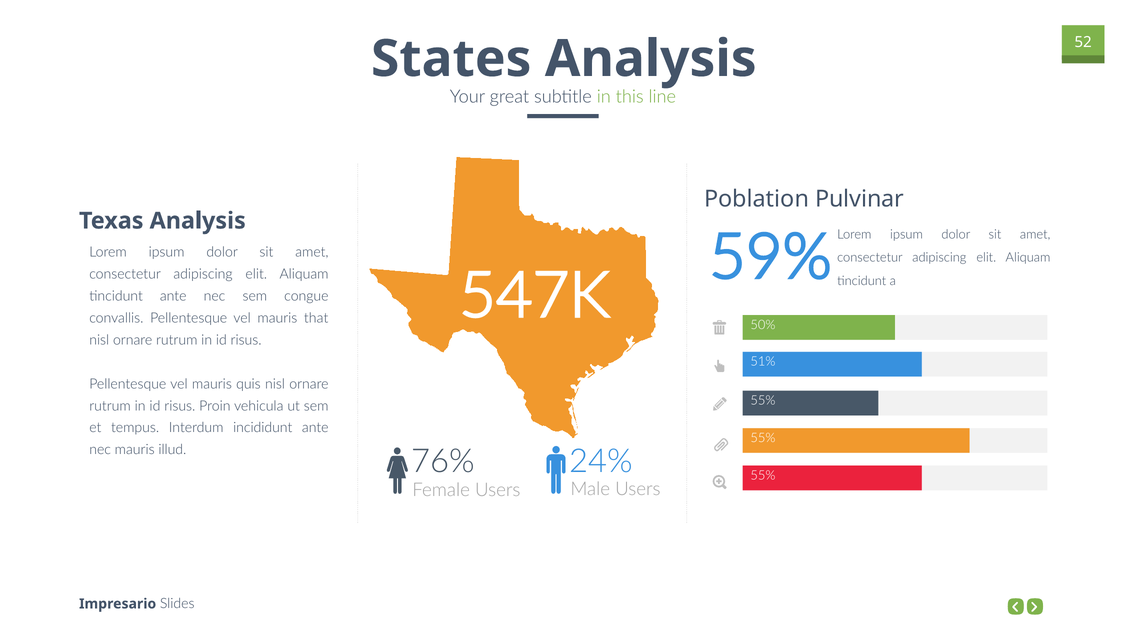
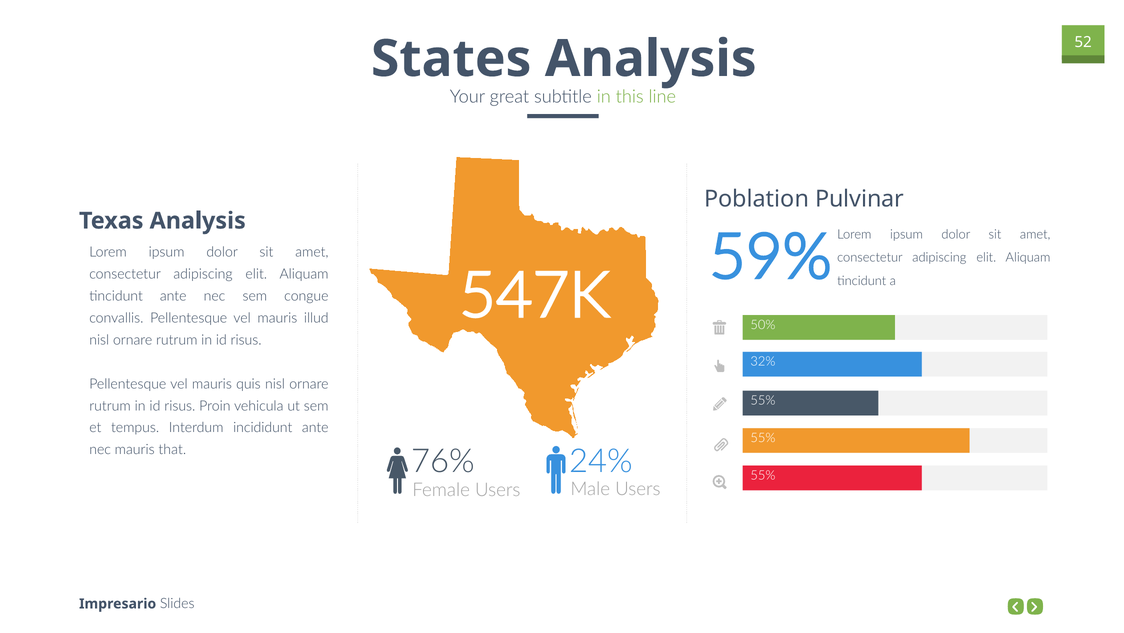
that: that -> illud (316, 318)
51%: 51% -> 32% (763, 361)
illud: illud -> that (172, 449)
